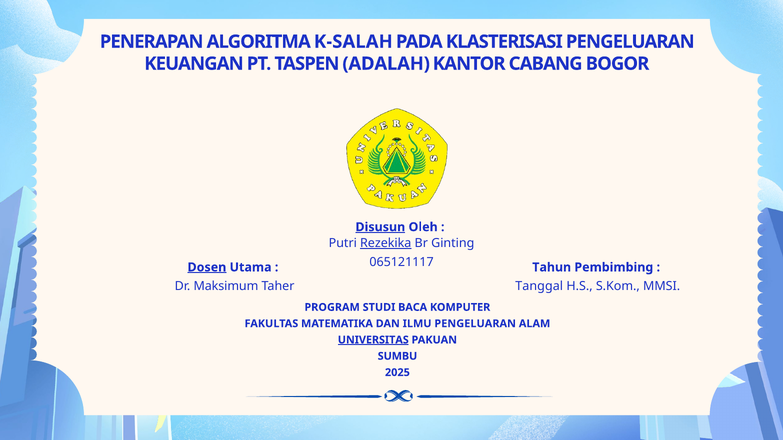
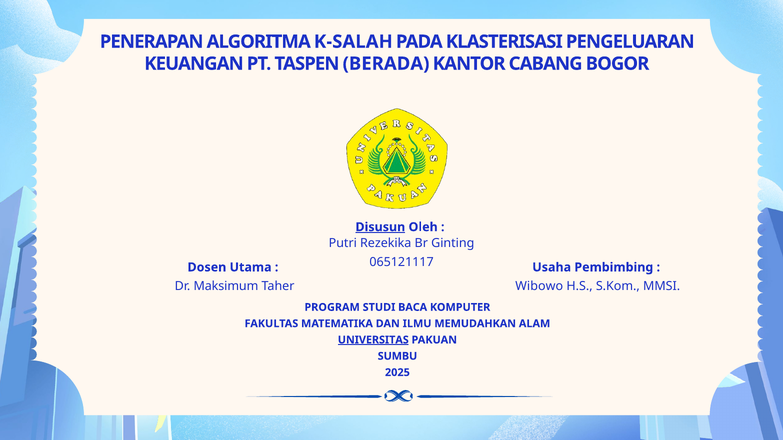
ADALAH: ADALAH -> BERADA (386, 64)
Rezekika underline: present -> none (386, 243)
Dosen underline: present -> none (207, 268)
Tahun: Tahun -> Usaha (552, 268)
Tanggal: Tanggal -> Wibowo (539, 286)
ILMU PENGELUARAN: PENGELUARAN -> MEMUDAHKAN (475, 324)
